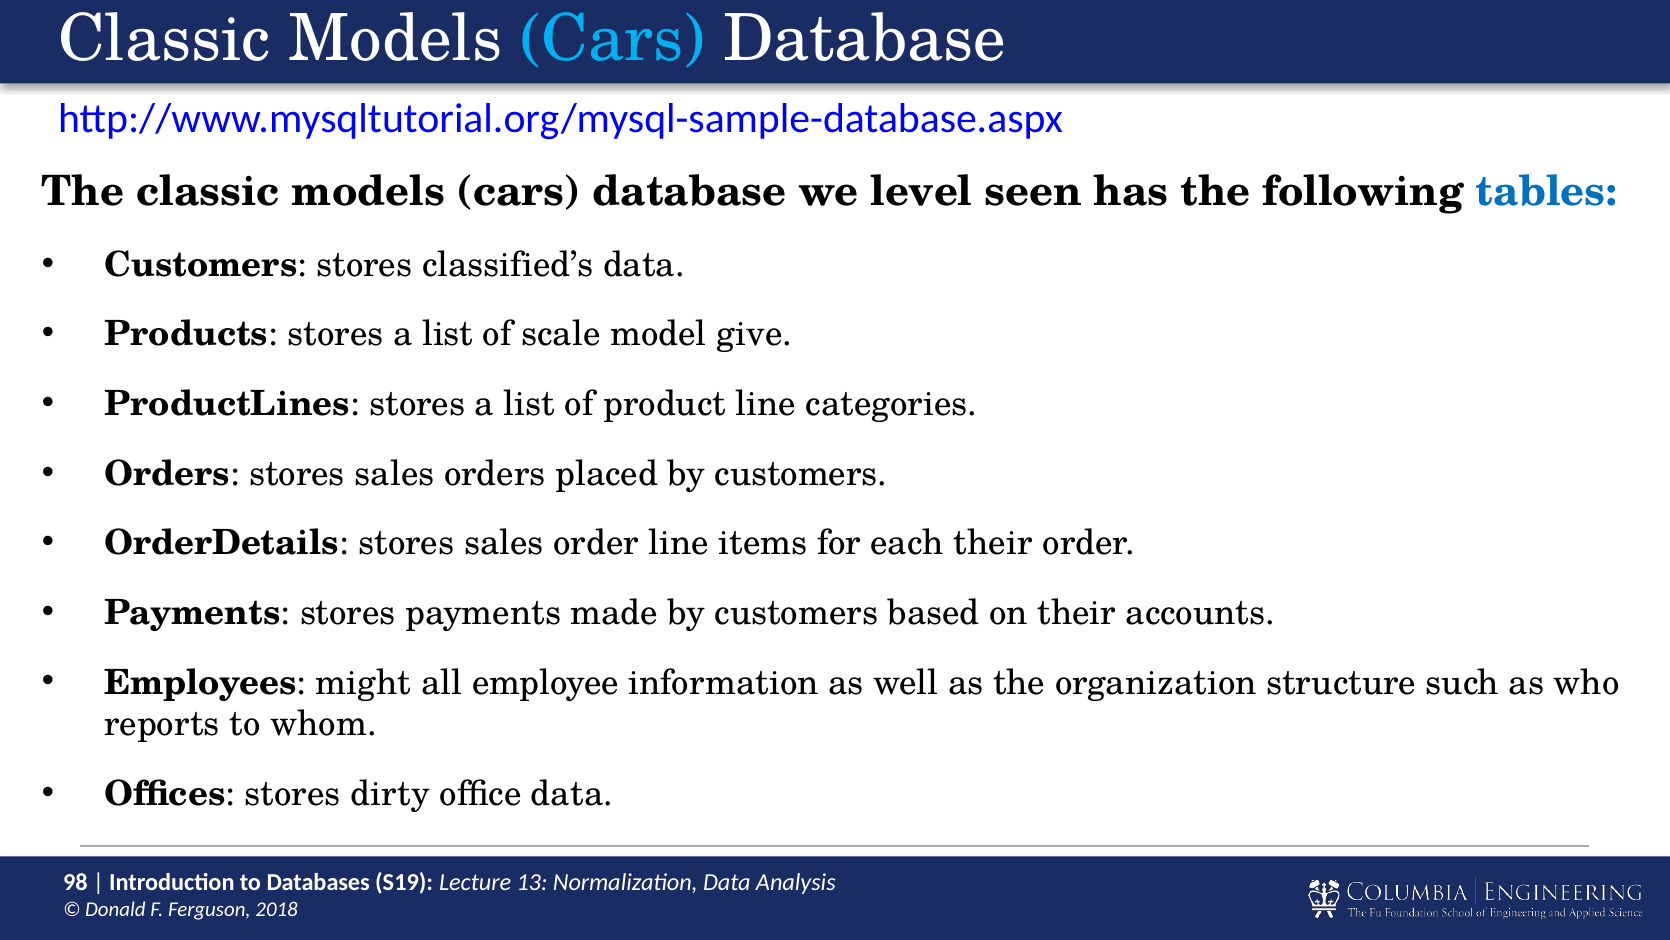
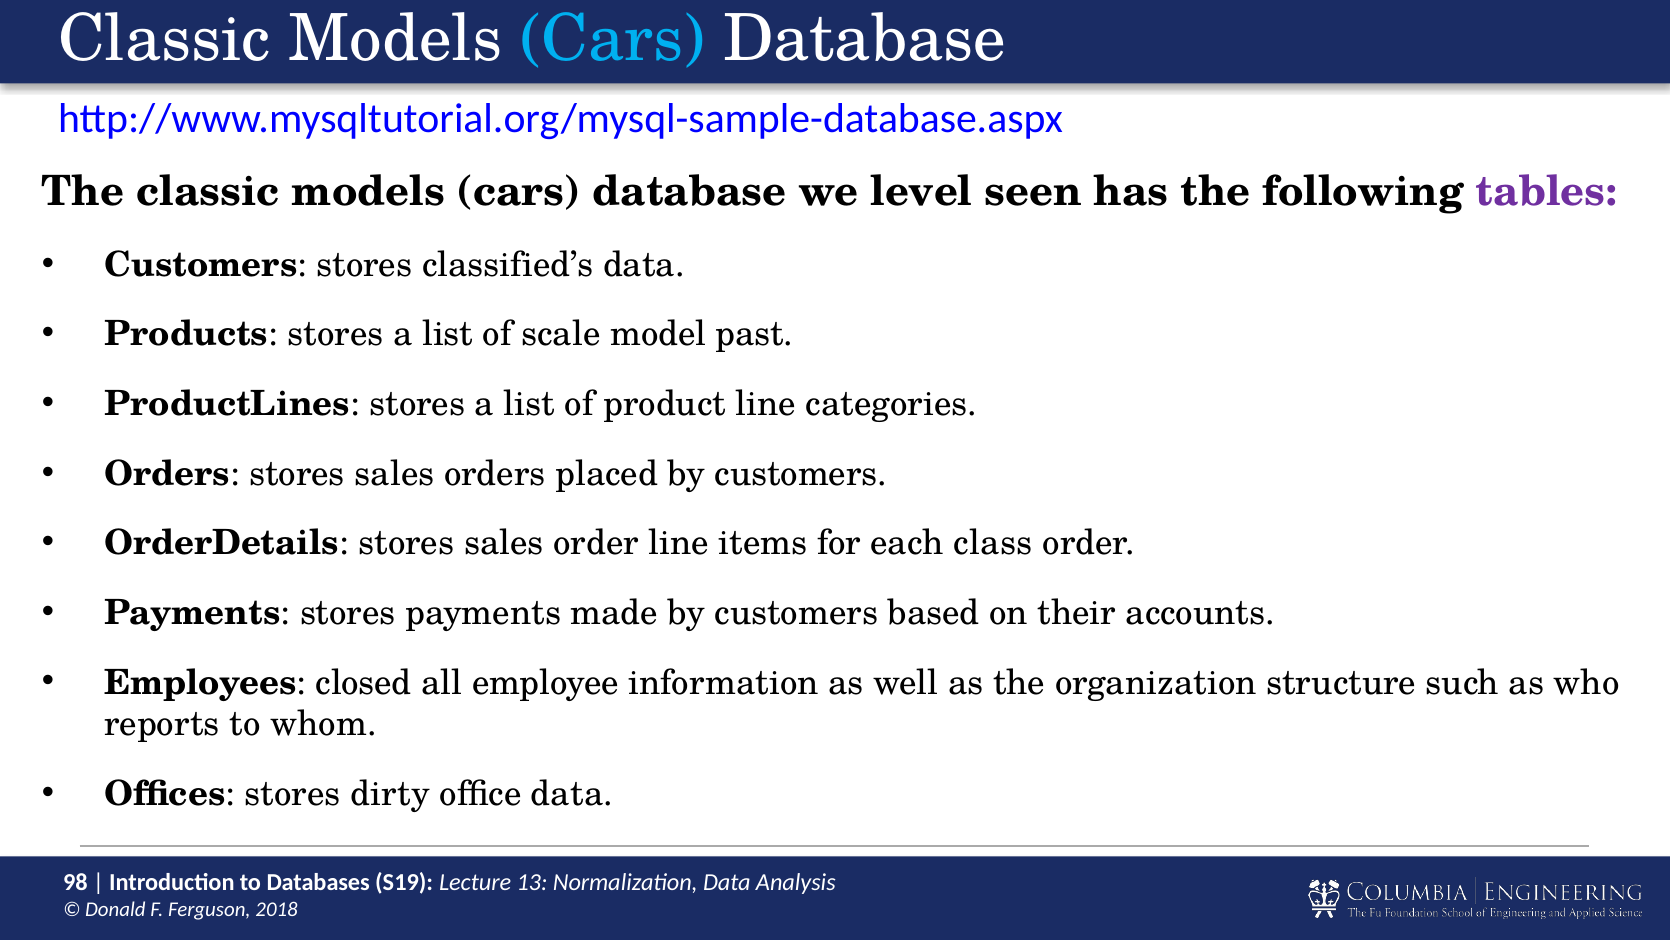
tables colour: blue -> purple (1547, 191)
give: give -> past (755, 334)
each their: their -> class (993, 543)
might: might -> closed (364, 682)
